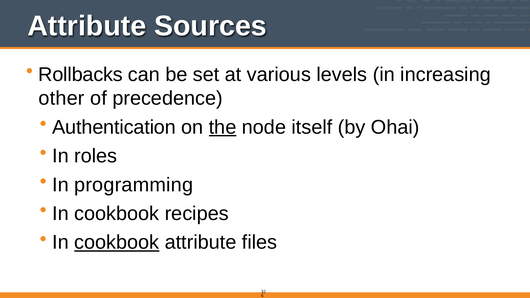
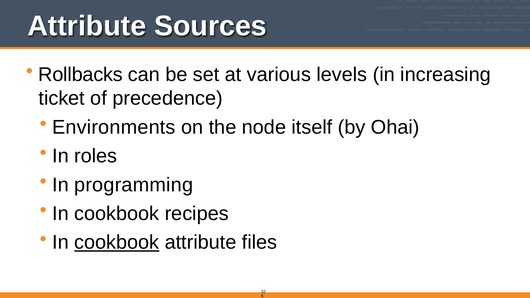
other: other -> ticket (62, 98)
Authentication: Authentication -> Environments (114, 127)
the underline: present -> none (223, 127)
